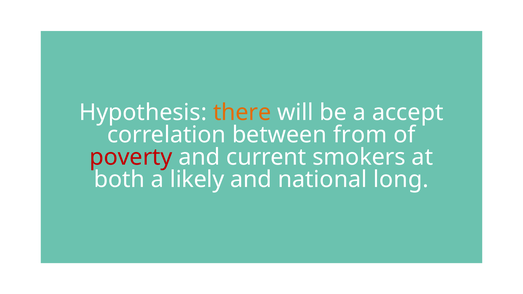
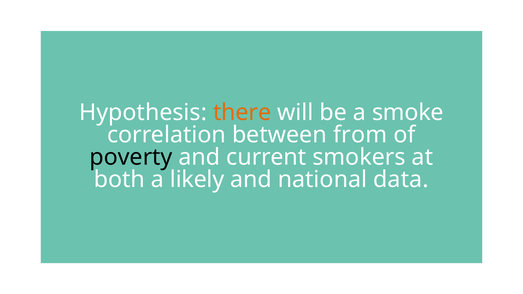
accept: accept -> smoke (408, 113)
poverty colour: red -> black (131, 157)
long: long -> data (401, 180)
